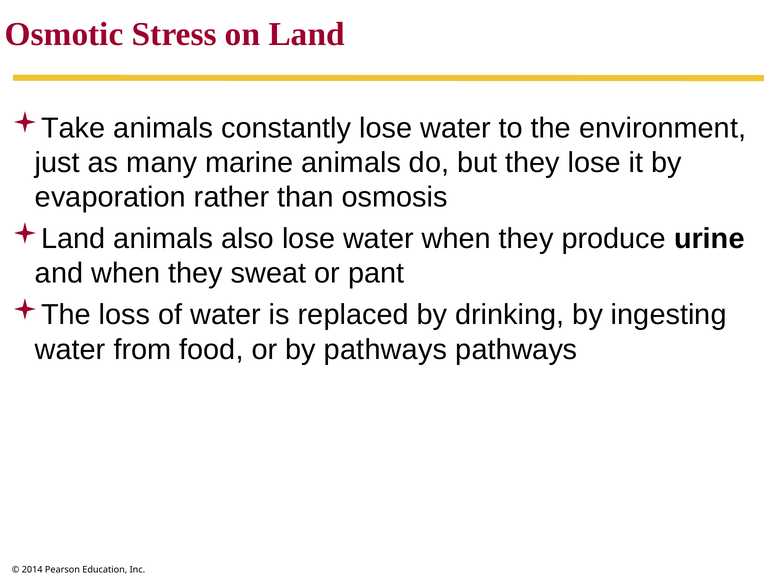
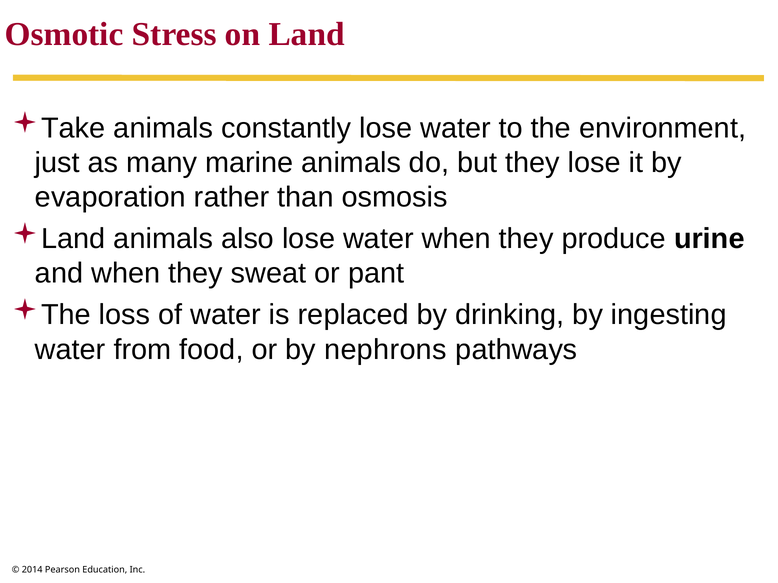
by pathways: pathways -> nephrons (385, 350)
